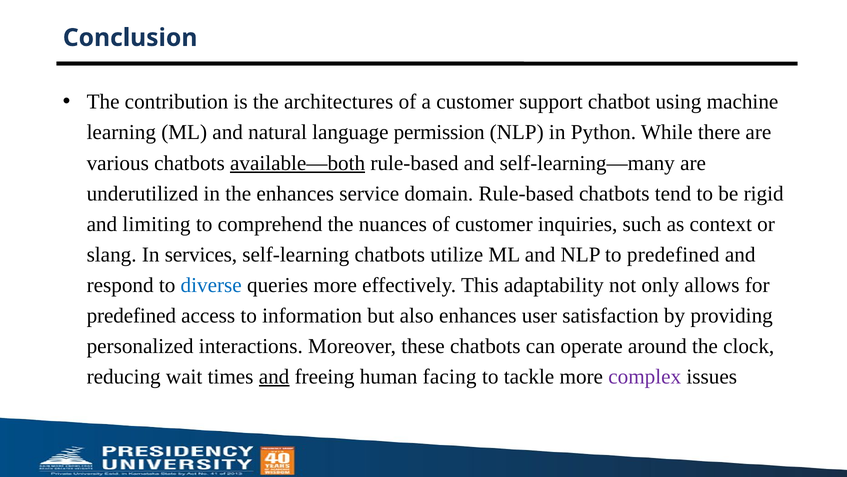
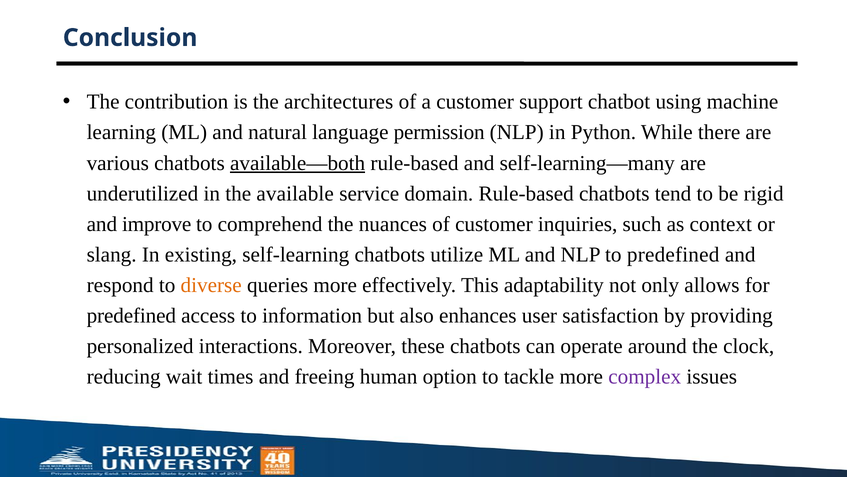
the enhances: enhances -> available (295, 193)
limiting: limiting -> improve (157, 224)
services: services -> existing (201, 254)
diverse colour: blue -> orange (211, 285)
and underline: present -> none (274, 376)
facing: facing -> option (450, 376)
